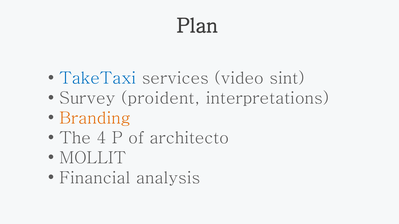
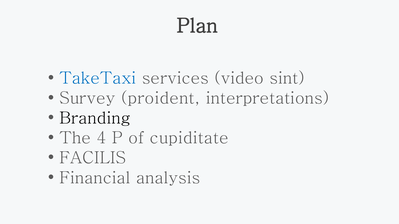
Branding colour: orange -> black (95, 118)
architecto: architecto -> cupiditate (189, 138)
MOLLIT: MOLLIT -> FACILIS (93, 158)
